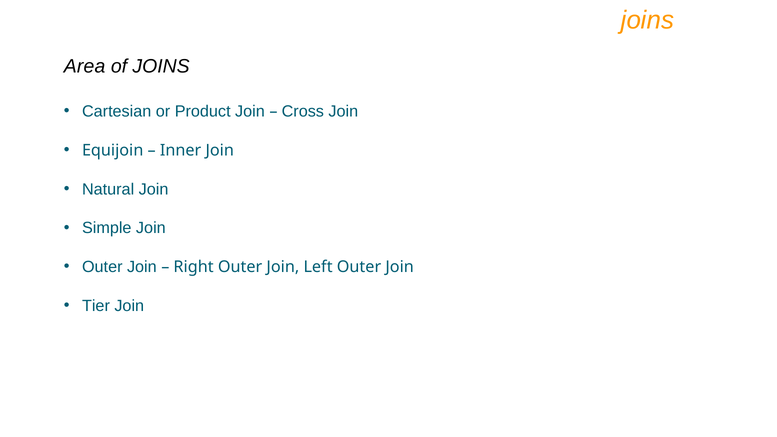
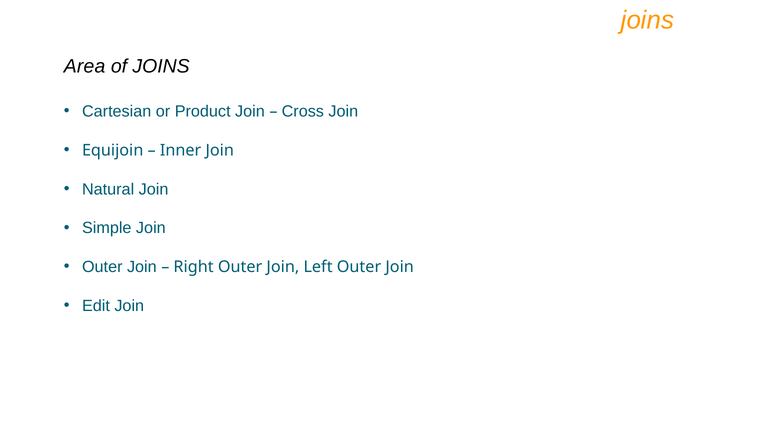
Tier: Tier -> Edit (96, 306)
